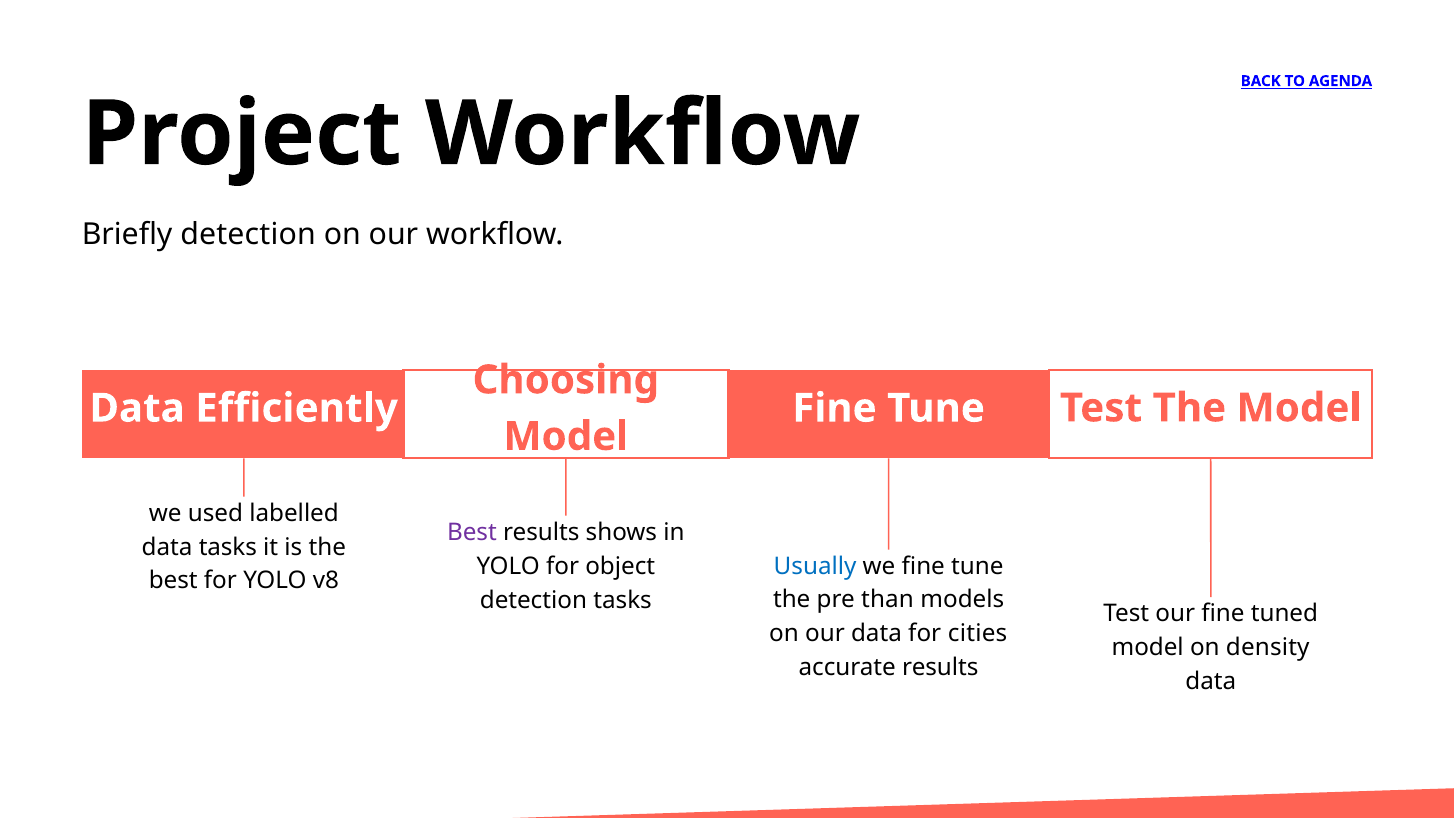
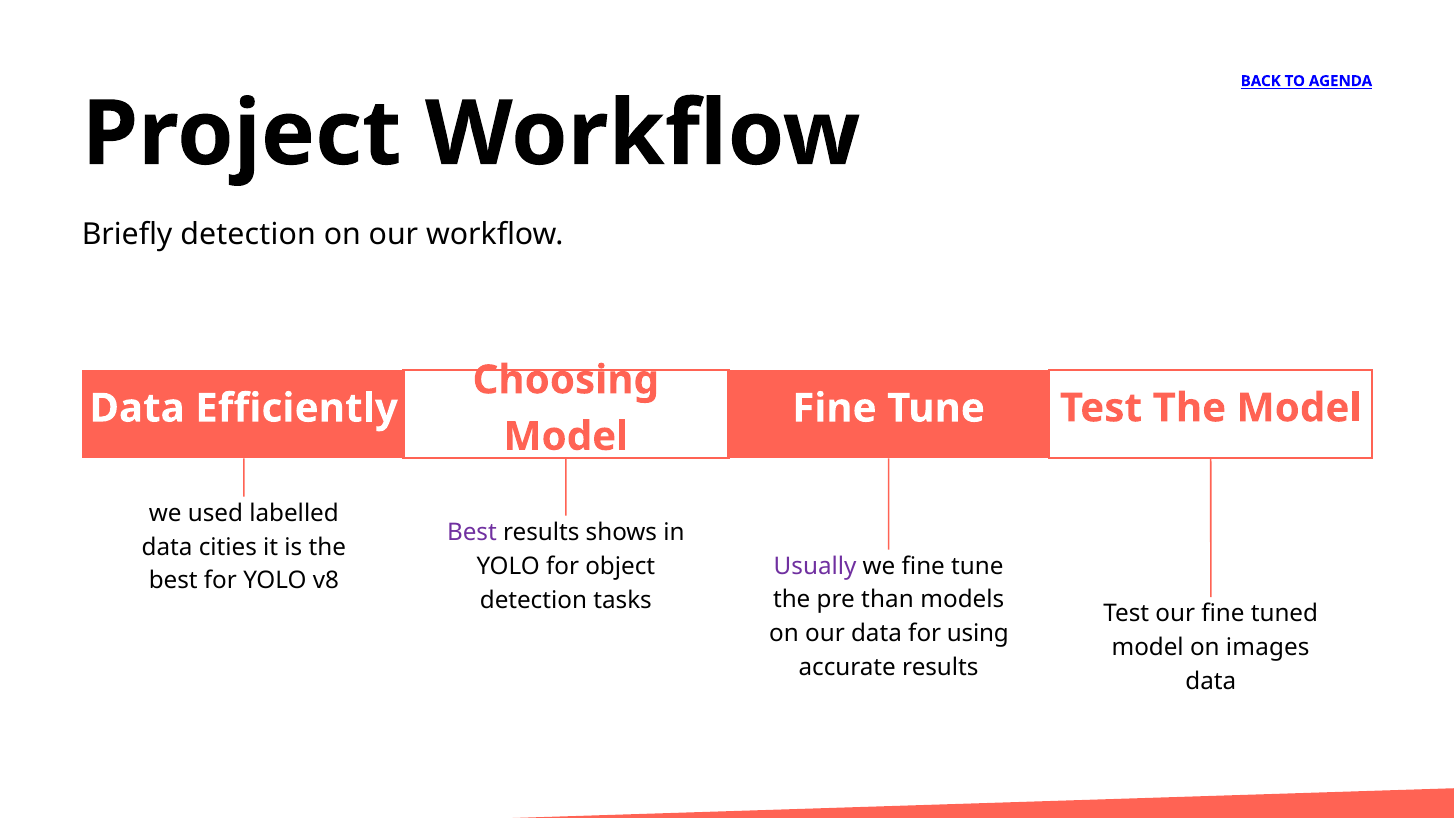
data tasks: tasks -> cities (228, 547)
Usually colour: blue -> purple (815, 566)
cities: cities -> using (978, 634)
density: density -> images (1268, 648)
